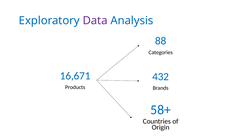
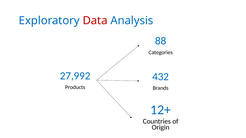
Data colour: purple -> red (95, 21)
16,671: 16,671 -> 27,992 (75, 76)
58+: 58+ -> 12+ (161, 110)
